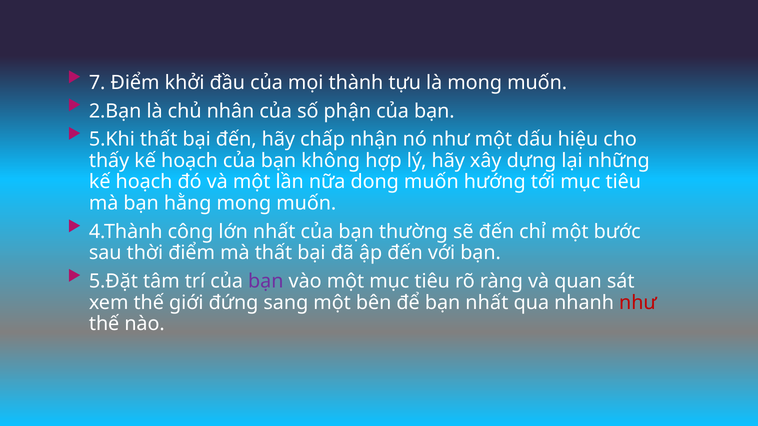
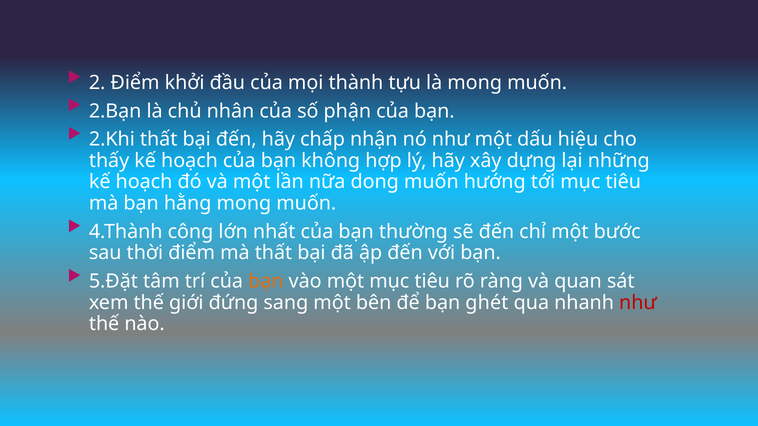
7: 7 -> 2 (97, 83)
5.Khi: 5.Khi -> 2.Khi (112, 140)
bạn colour: purple -> orange (266, 282)
bạn nhất: nhất -> ghét (487, 303)
